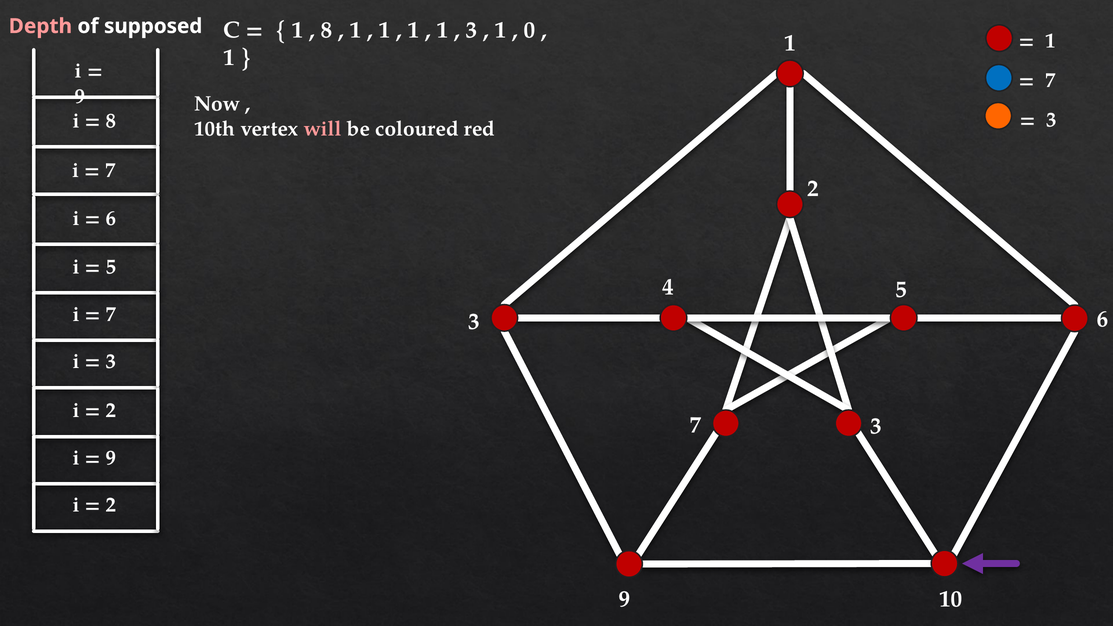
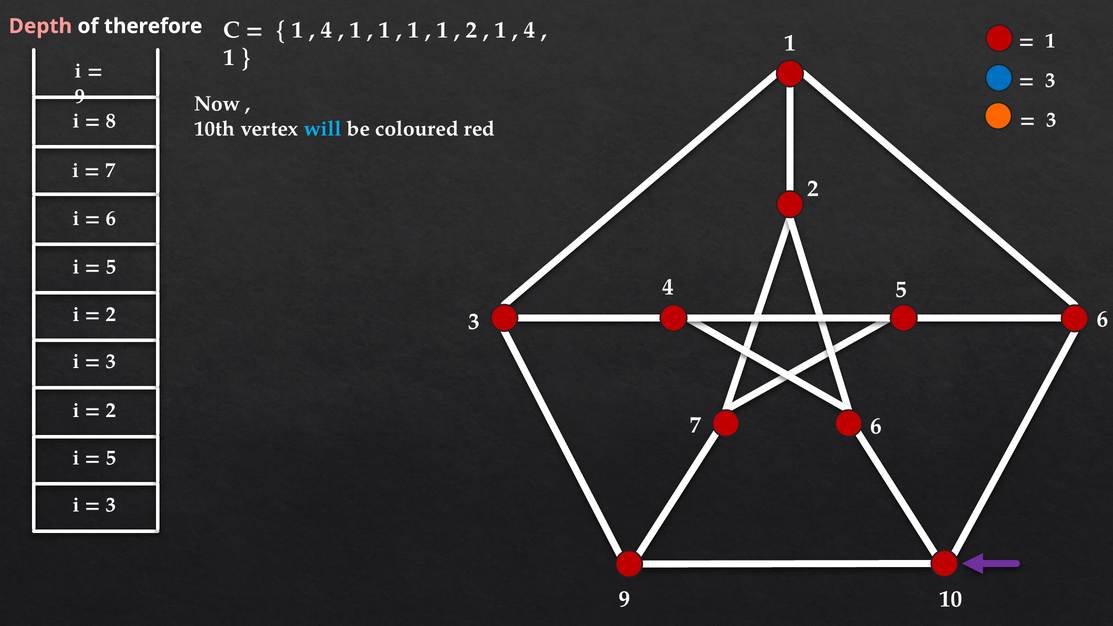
supposed: supposed -> therefore (153, 26)
8: 8 -> 4 (327, 30)
3: 3 -> 2 (471, 30)
0: 0 -> 4 (530, 30)
7: 7 -> 3 (1050, 80)
will colour: pink -> light blue (323, 129)
7: 7 -> 2 (111, 314)
7 3: 3 -> 6 (876, 426)
9: 9 -> 5 (111, 458)
2: 2 -> 3 (111, 505)
